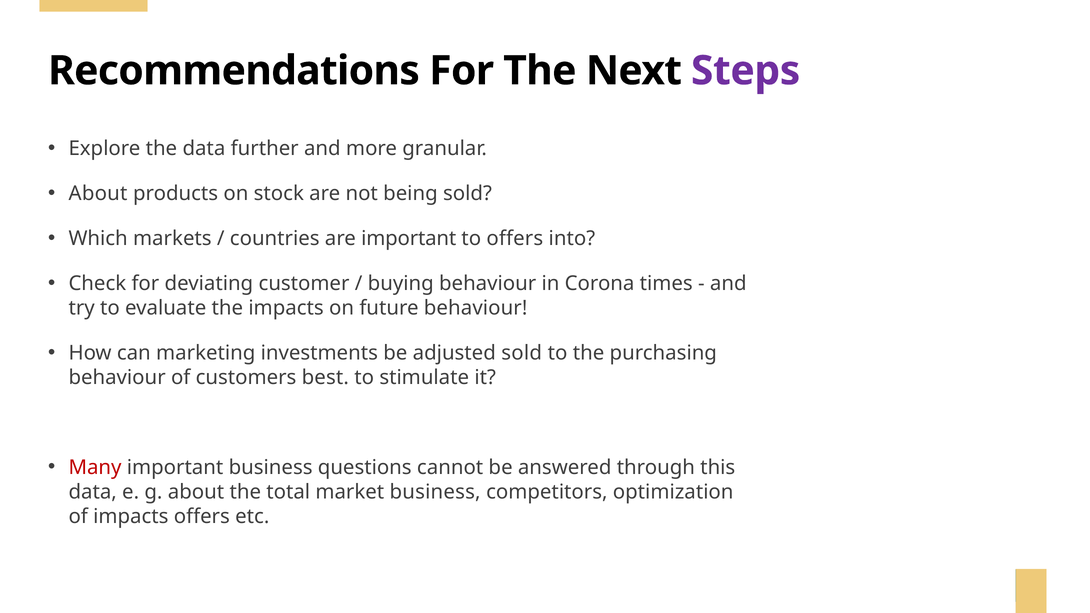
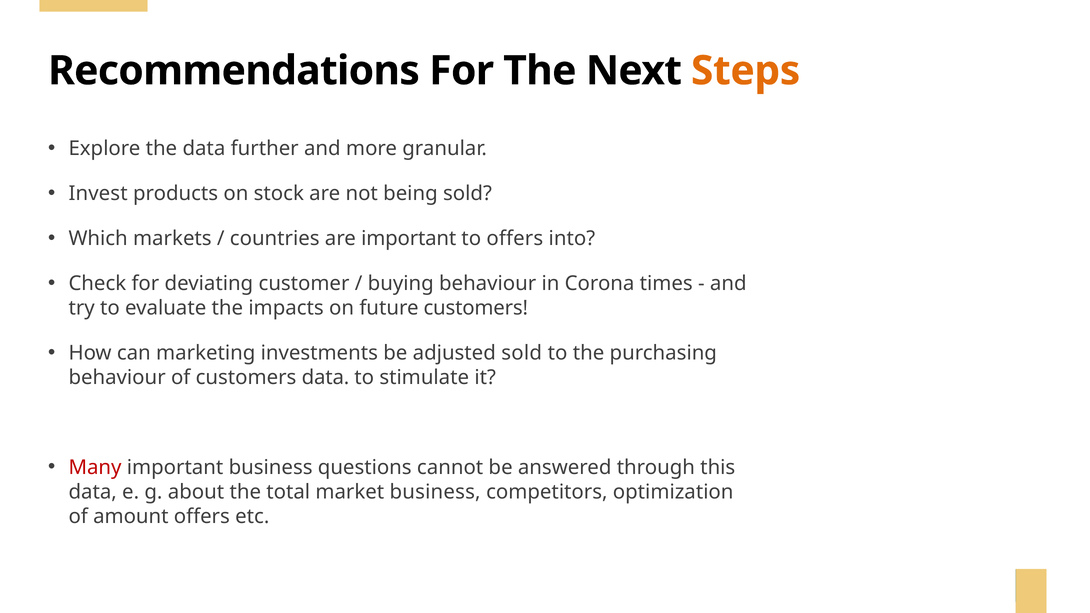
Steps colour: purple -> orange (746, 71)
About: About -> Invest (98, 194)
future behaviour: behaviour -> customers (476, 308)
customers best: best -> data (325, 377)
of impacts: impacts -> amount (131, 516)
